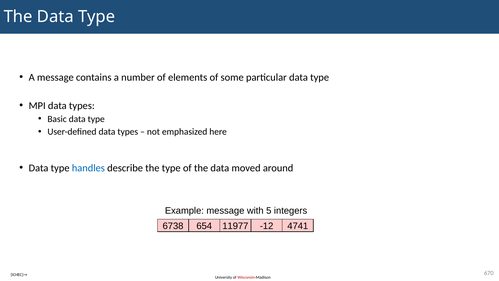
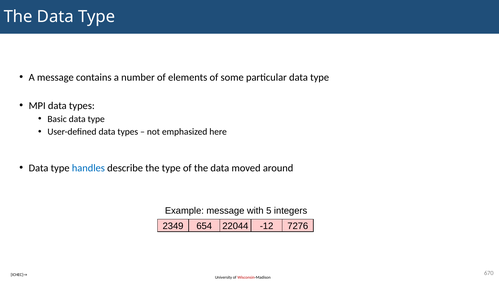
6738: 6738 -> 2349 (173, 226)
11977: 11977 -> 22044 (235, 226)
4741: 4741 -> 7276 (298, 226)
